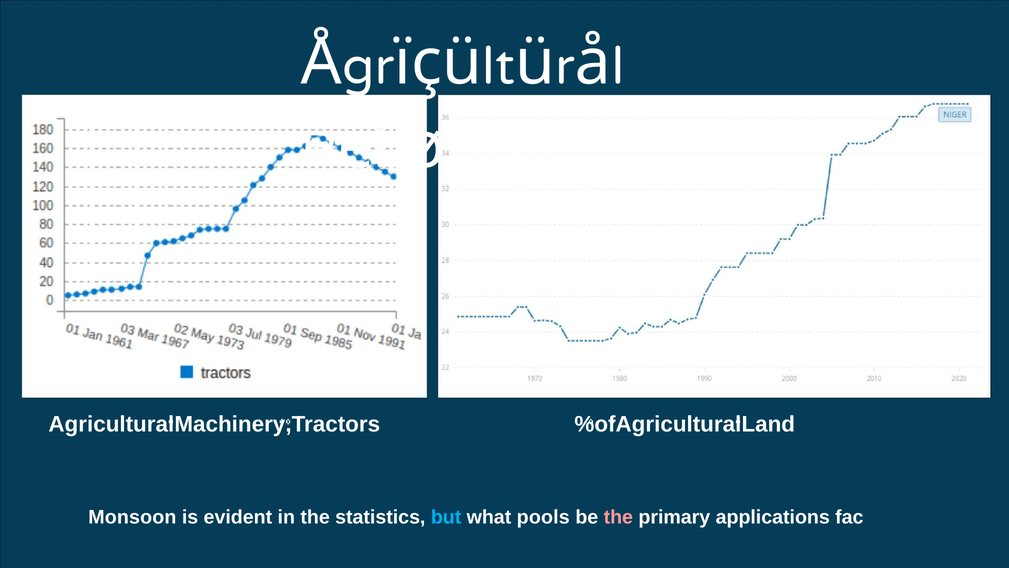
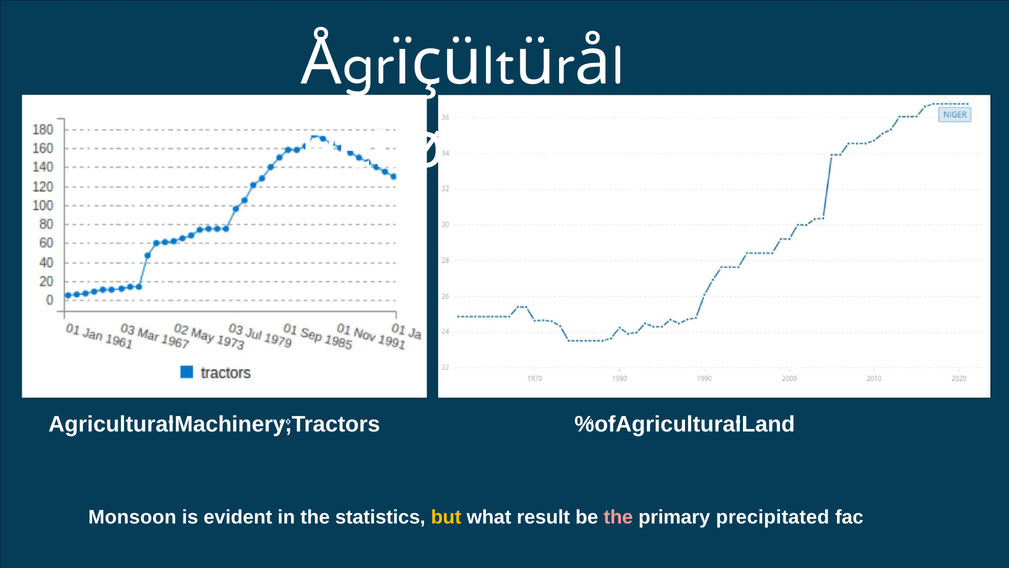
but colour: light blue -> yellow (446, 517)
pools: pools -> result (543, 517)
applications: applications -> precipitated (773, 517)
